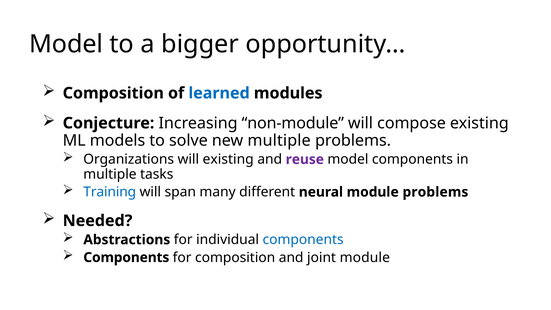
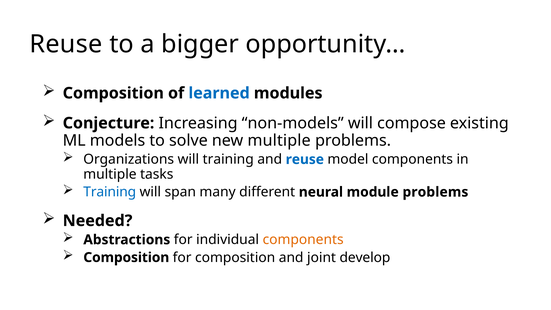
Model: Model -> Reuse (66, 44)
non-module: non-module -> non-models (293, 123)
will existing: existing -> training (228, 159)
reuse colour: purple -> blue (305, 159)
components colour: blue -> orange (303, 240)
Components: Components -> Composition (126, 257)
joint module: module -> develop (365, 257)
